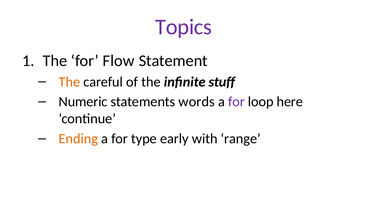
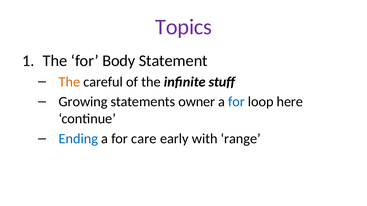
Flow: Flow -> Body (119, 61)
Numeric: Numeric -> Growing (83, 102)
words: words -> owner (197, 102)
for colour: purple -> blue (236, 102)
Ending colour: orange -> blue (78, 139)
type: type -> care (144, 139)
